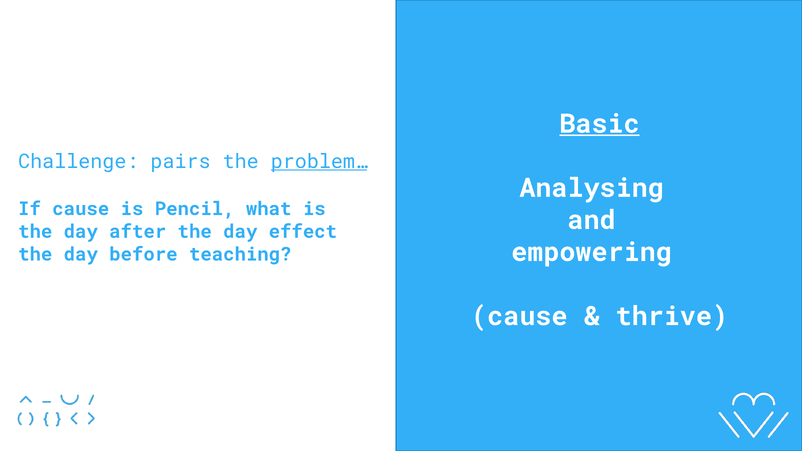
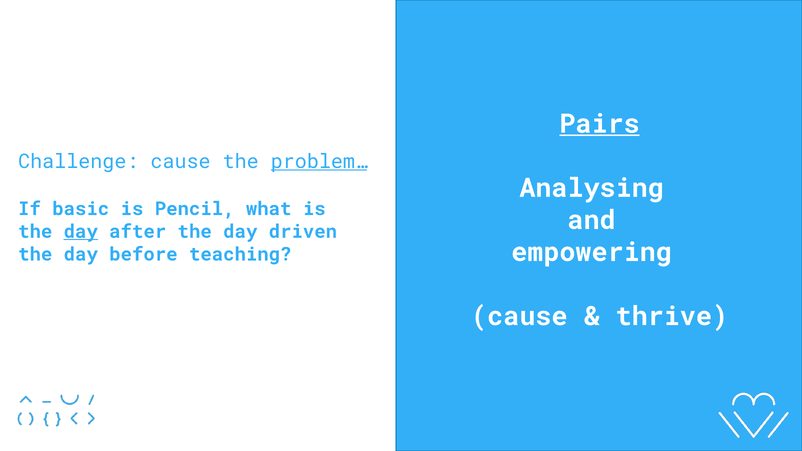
Basic: Basic -> Pairs (600, 124)
Challenge pairs: pairs -> cause (181, 161)
If cause: cause -> basic (81, 209)
day underline: none -> present (81, 232)
effect: effect -> driven (303, 232)
